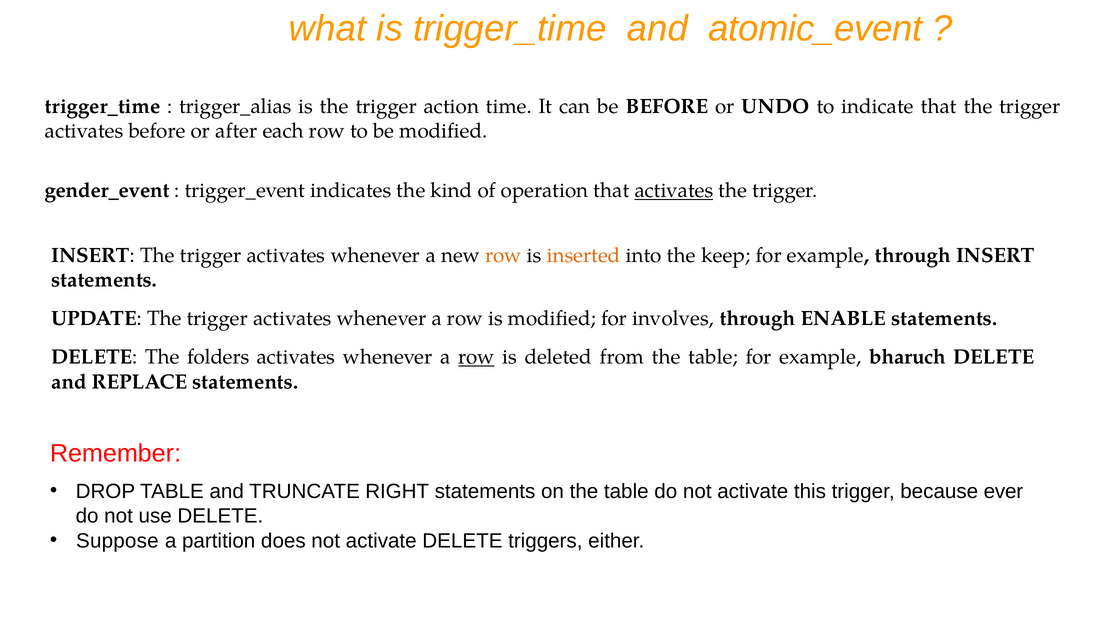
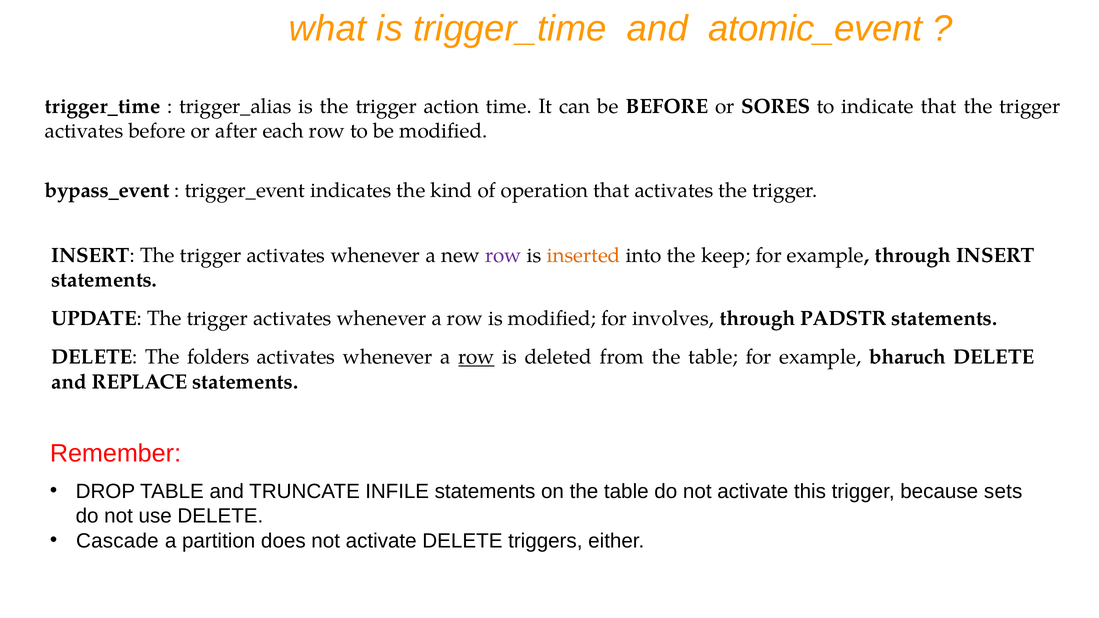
UNDO: UNDO -> SORES (776, 106)
gender_event: gender_event -> bypass_event (107, 191)
activates underline: present -> none (674, 191)
row colour: orange -> purple (503, 256)
ENABLE: ENABLE -> PADSTR (843, 319)
RIGHT: RIGHT -> INFILE (397, 491)
ever: ever -> sets (1003, 491)
Suppose: Suppose -> Cascade (117, 541)
